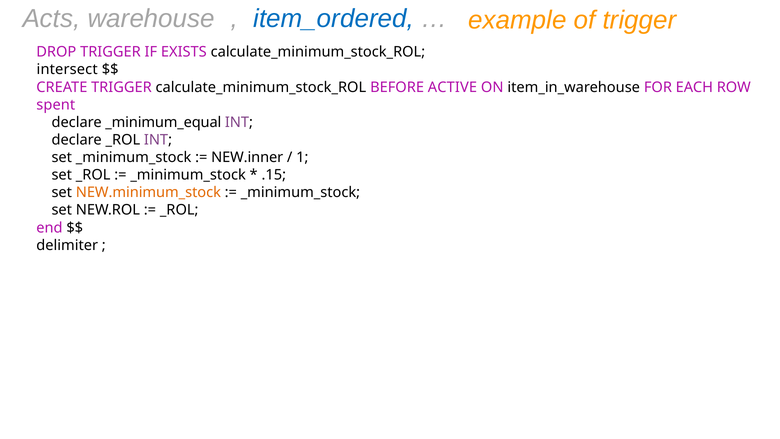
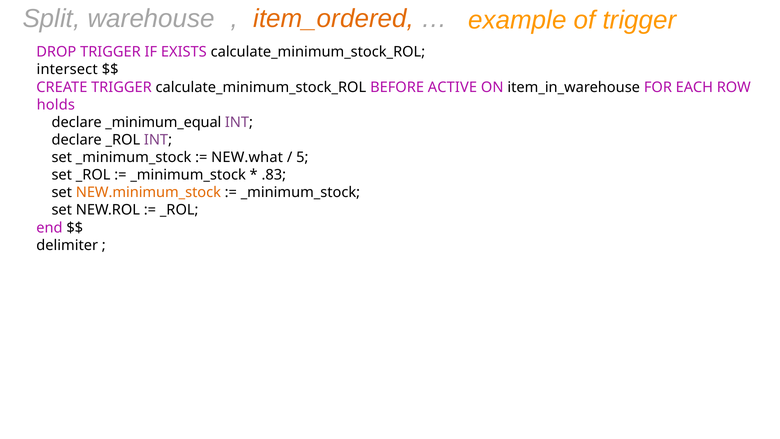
Acts: Acts -> Split (51, 19)
item_ordered colour: blue -> orange (334, 19)
spent: spent -> holds (56, 105)
NEW.inner: NEW.inner -> NEW.what (247, 157)
1: 1 -> 5 (302, 157)
.15: .15 -> .83 (274, 175)
